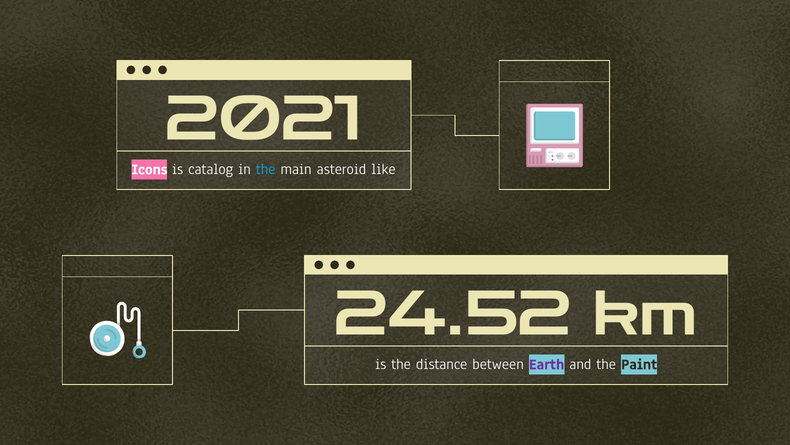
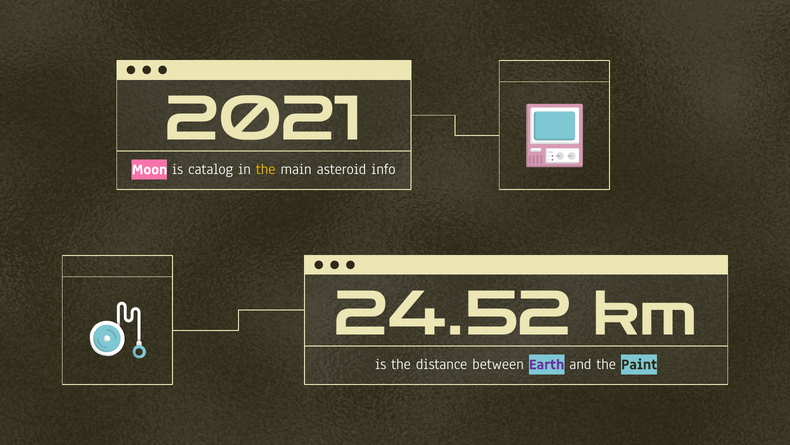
Icons: Icons -> Moon (149, 169)
the colour: light blue -> yellow (266, 169)
like: like -> info (383, 169)
